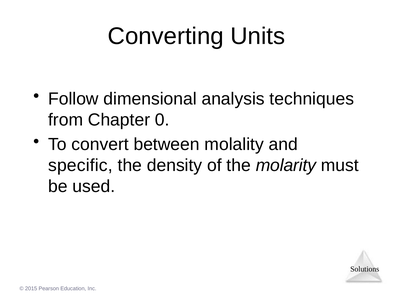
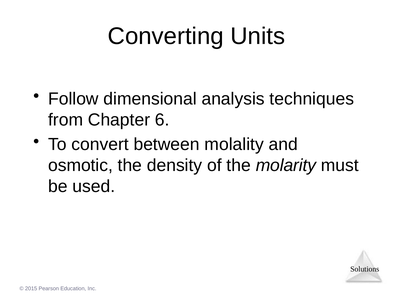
0: 0 -> 6 (162, 120)
specific: specific -> osmotic (81, 165)
